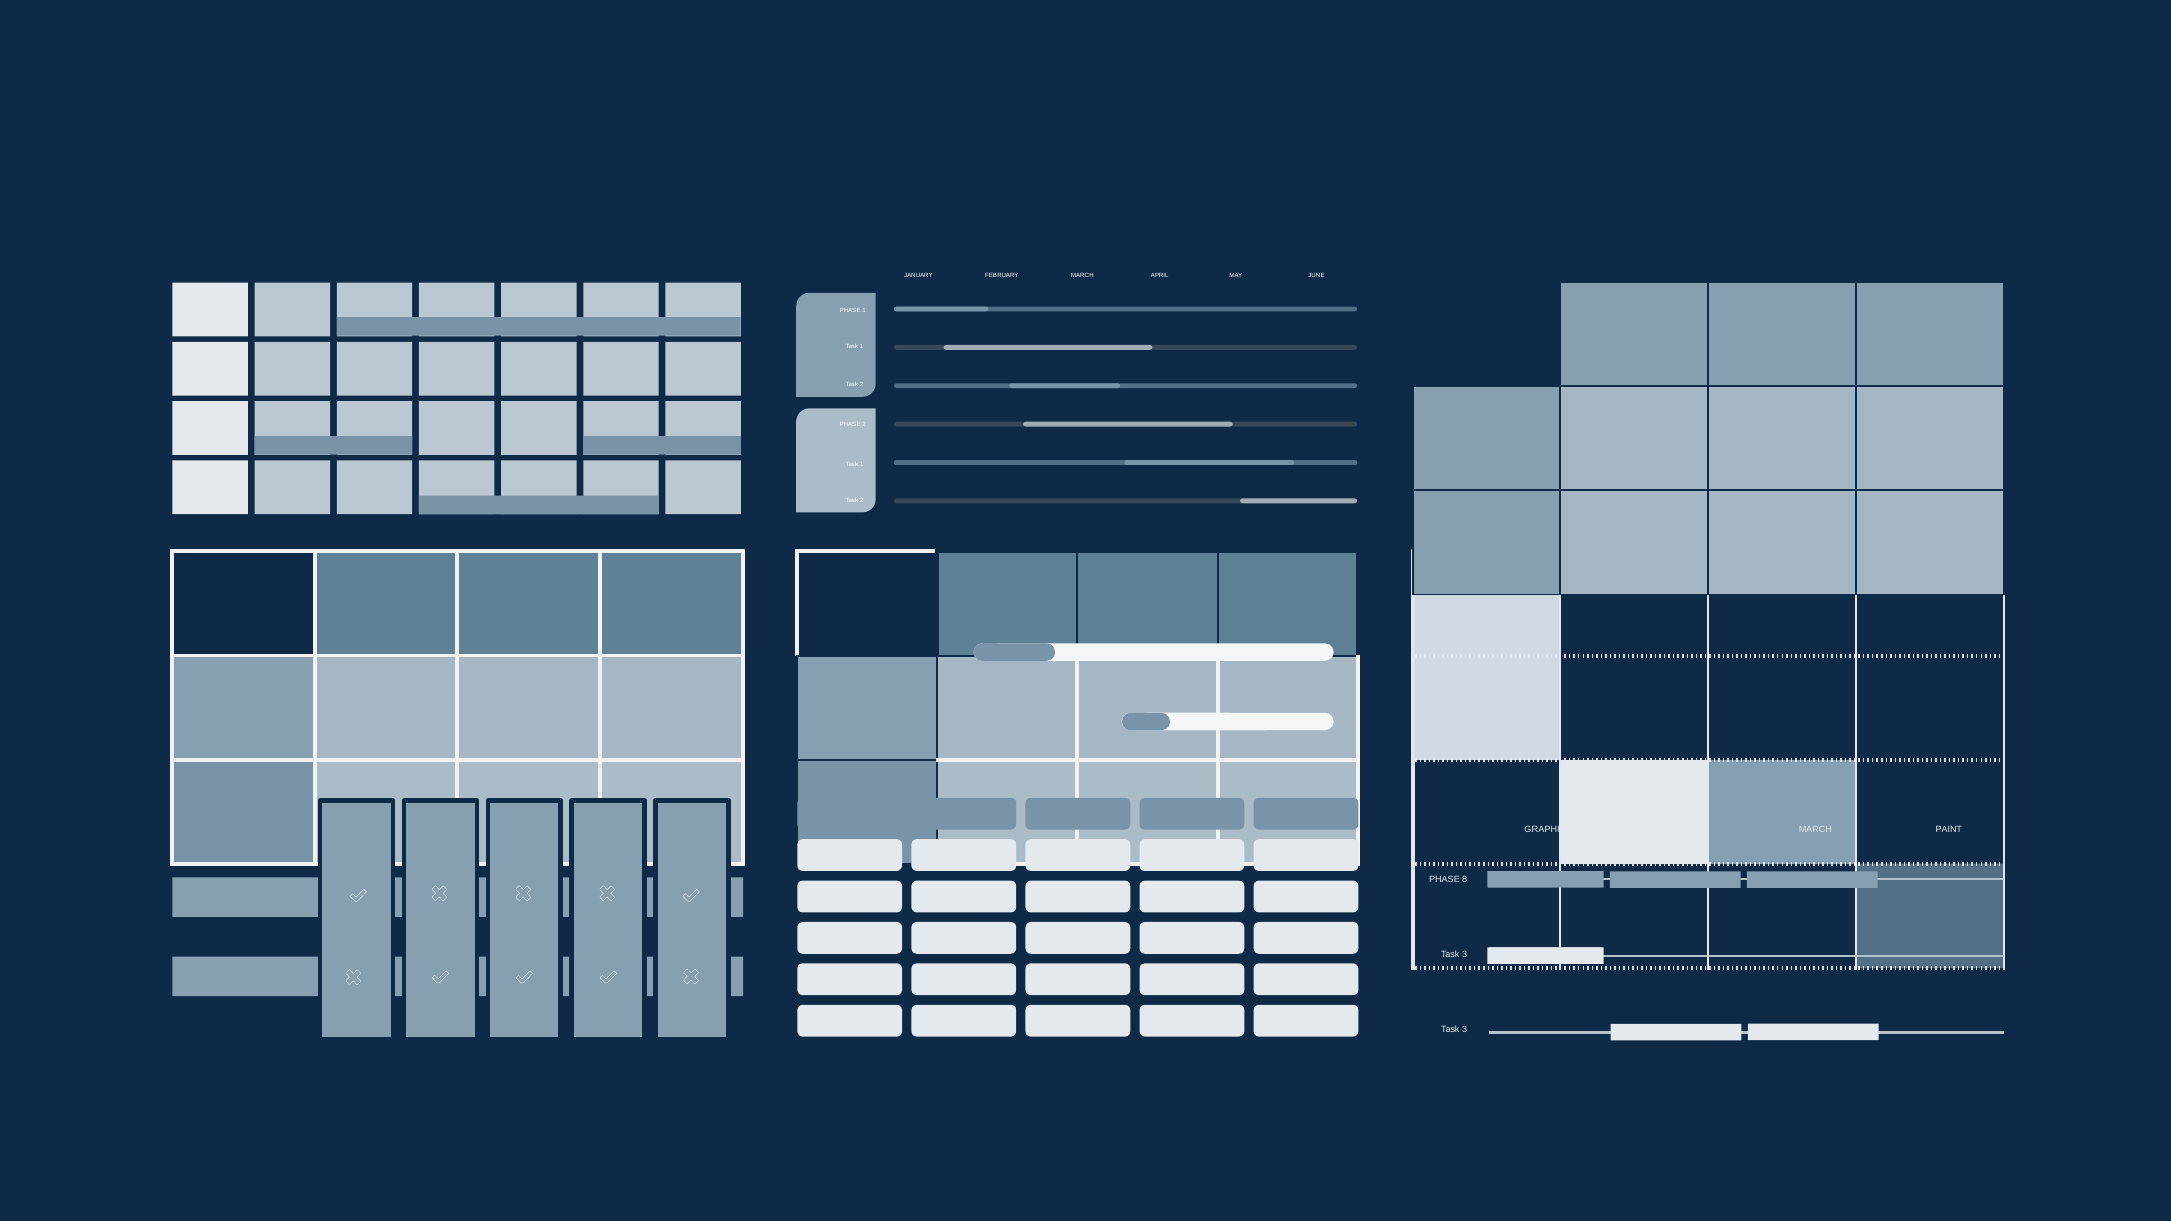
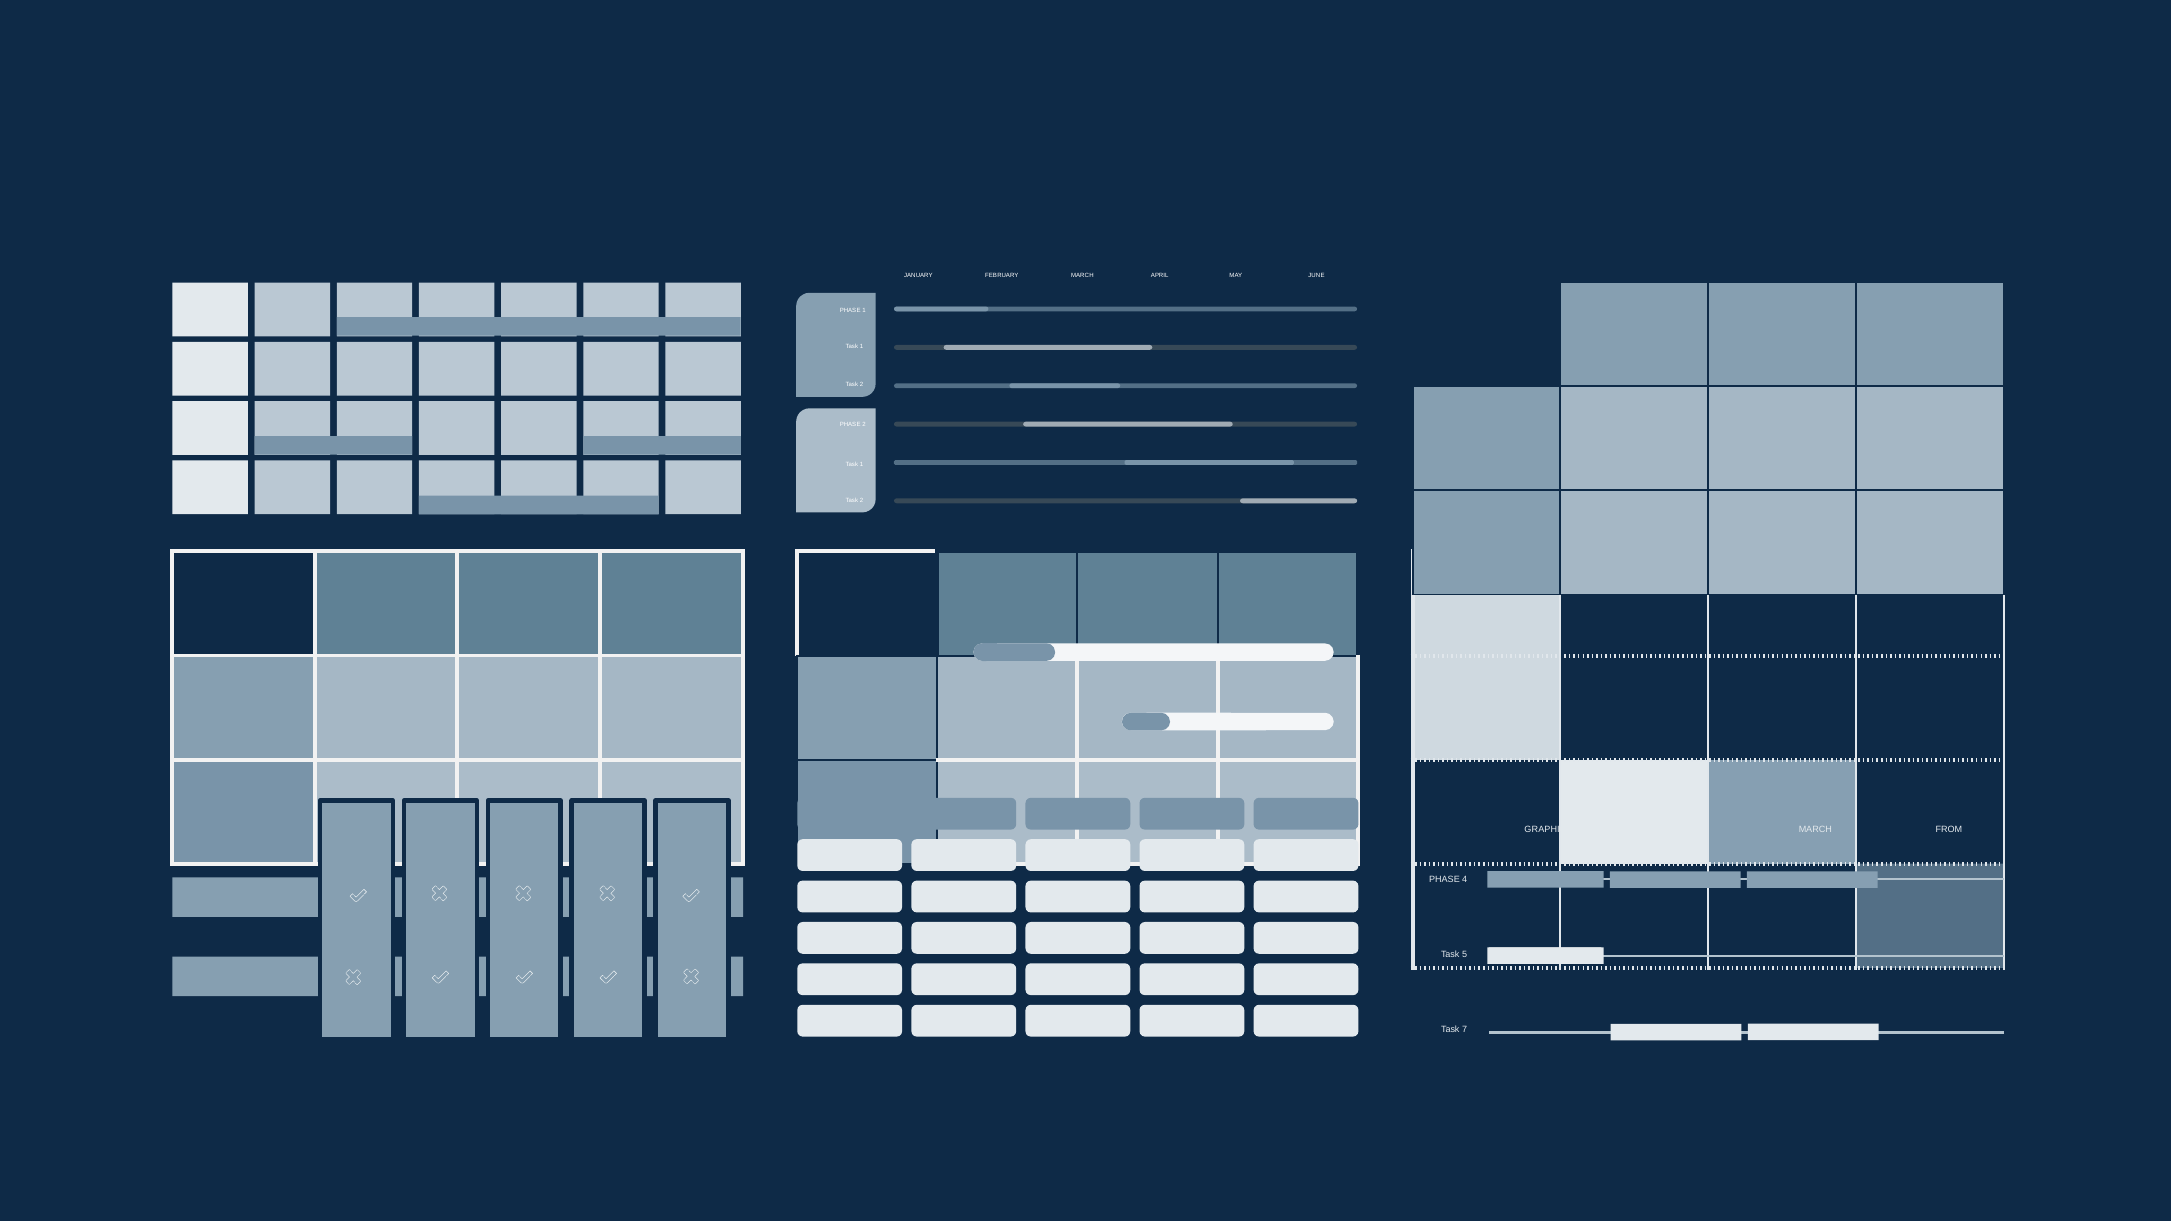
PAINT: PAINT -> FROM (1949, 830)
8: 8 -> 4 (1465, 880)
3: 3 -> 5 (1465, 955)
3: 3 -> 7 (1465, 1030)
